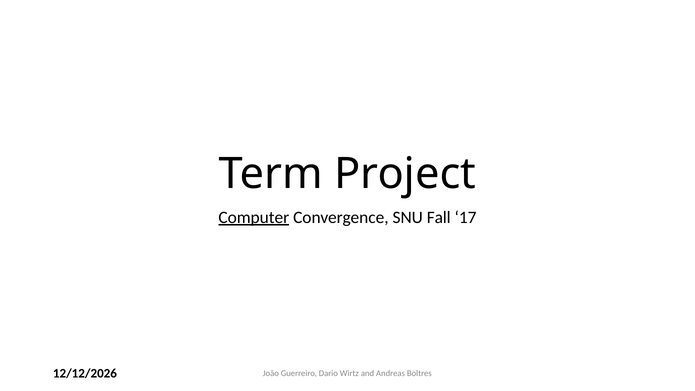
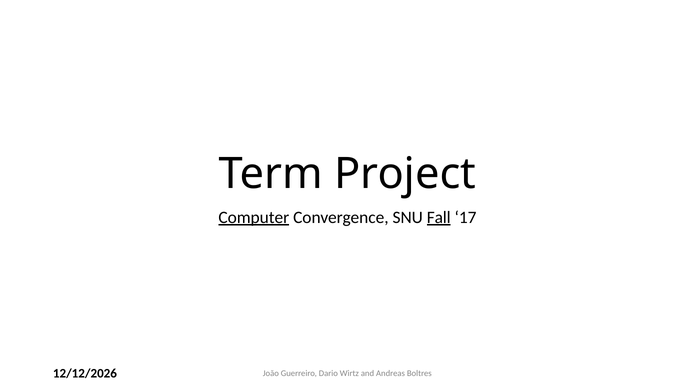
Fall underline: none -> present (439, 217)
